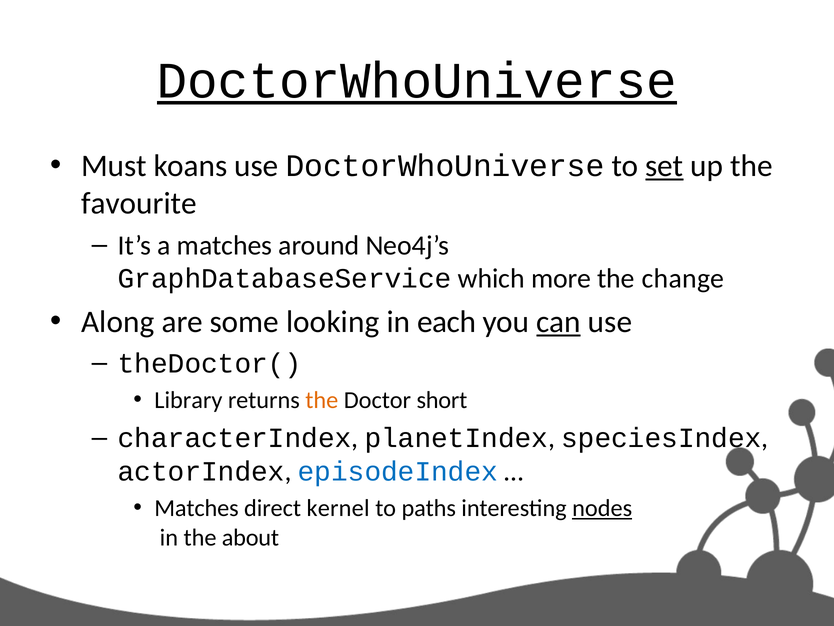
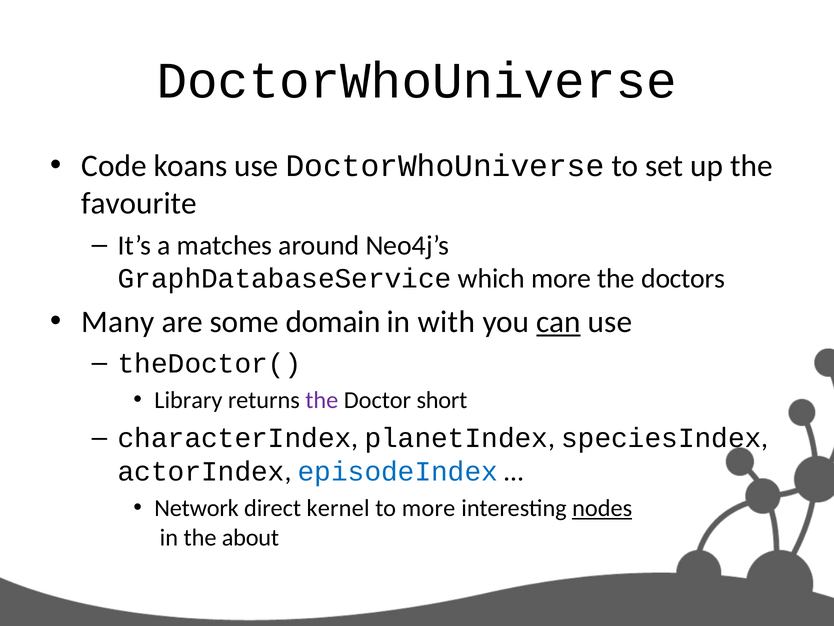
DoctorWhoUniverse underline: present -> none (417, 81)
Must: Must -> Code (114, 166)
set underline: present -> none (664, 166)
change: change -> doctors (683, 278)
Along: Along -> Many (118, 322)
looking: looking -> domain (333, 322)
each: each -> with (446, 322)
the colour: orange -> purple (322, 400)
Matches: Matches -> Network (197, 508)
to paths: paths -> more (429, 508)
